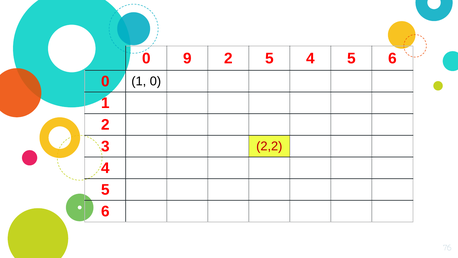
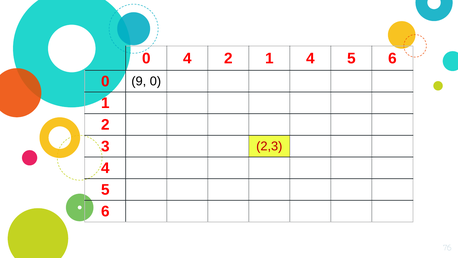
0 9: 9 -> 4 (187, 58)
2 5: 5 -> 1 (269, 58)
1: 1 -> 9 (139, 81)
2,2: 2,2 -> 2,3 (269, 146)
